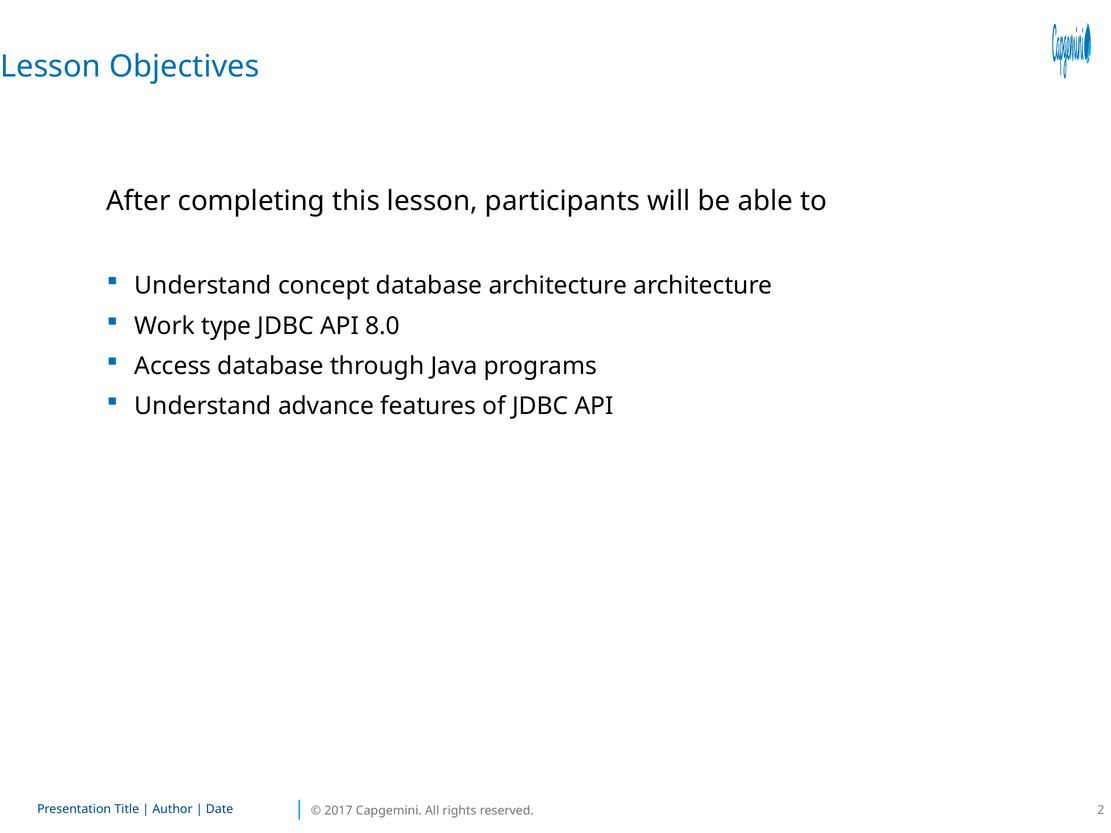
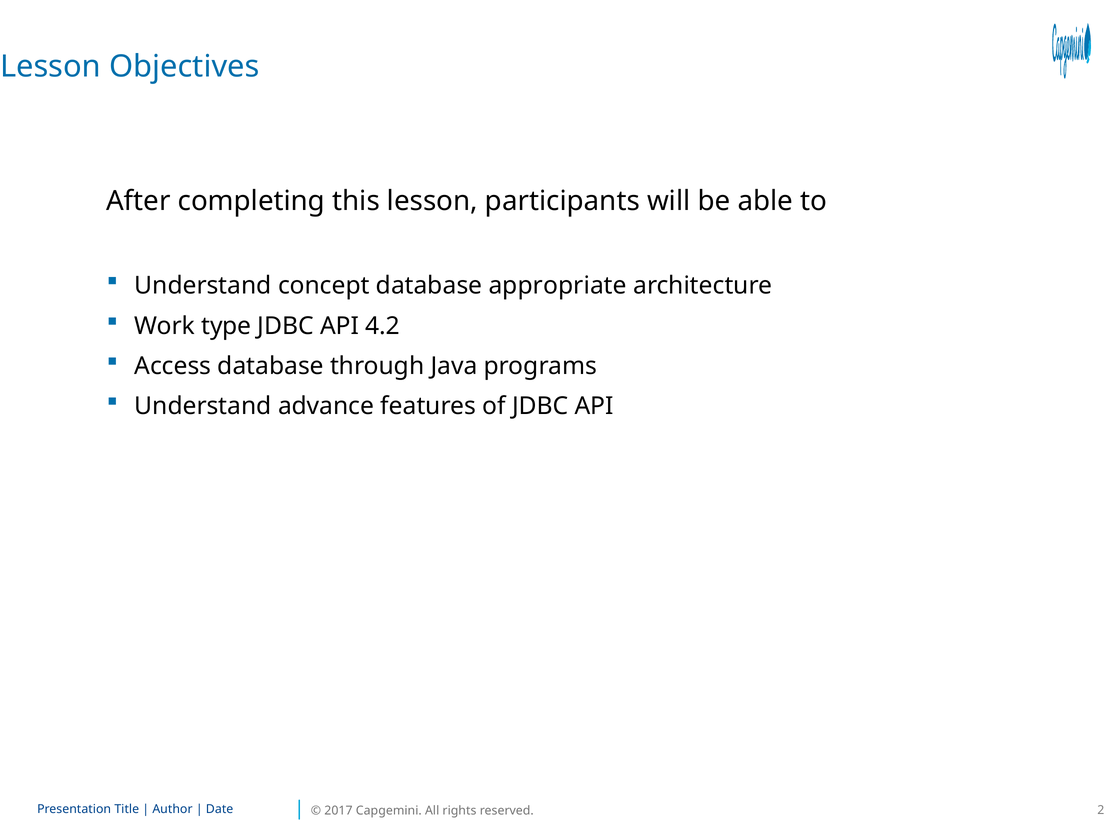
database architecture: architecture -> appropriate (558, 286)
8.0: 8.0 -> 4.2 (383, 326)
